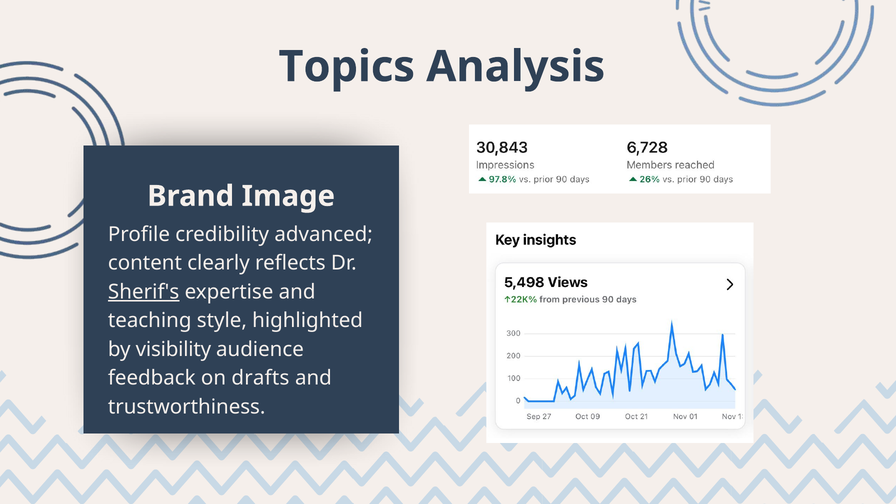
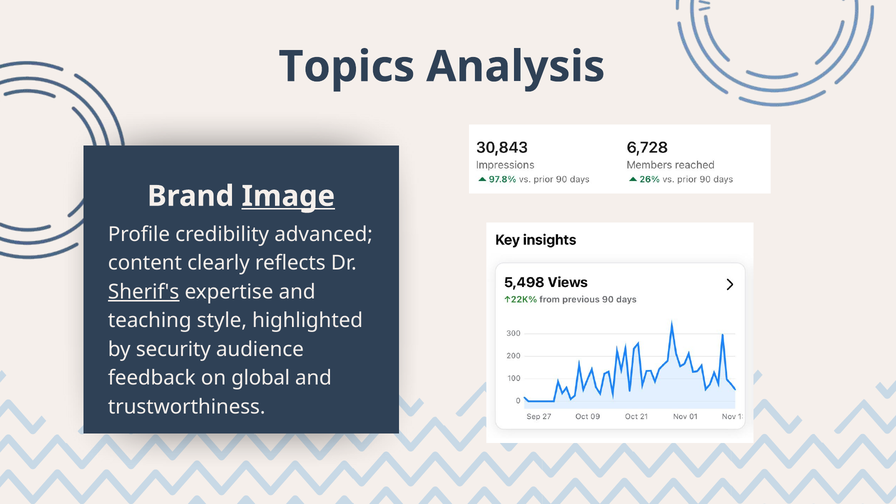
Image underline: none -> present (288, 196)
visibility: visibility -> security (173, 349)
drafts: drafts -> global (261, 378)
